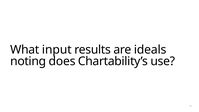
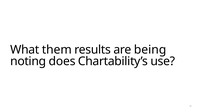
input: input -> them (57, 50)
ideals: ideals -> being (150, 50)
